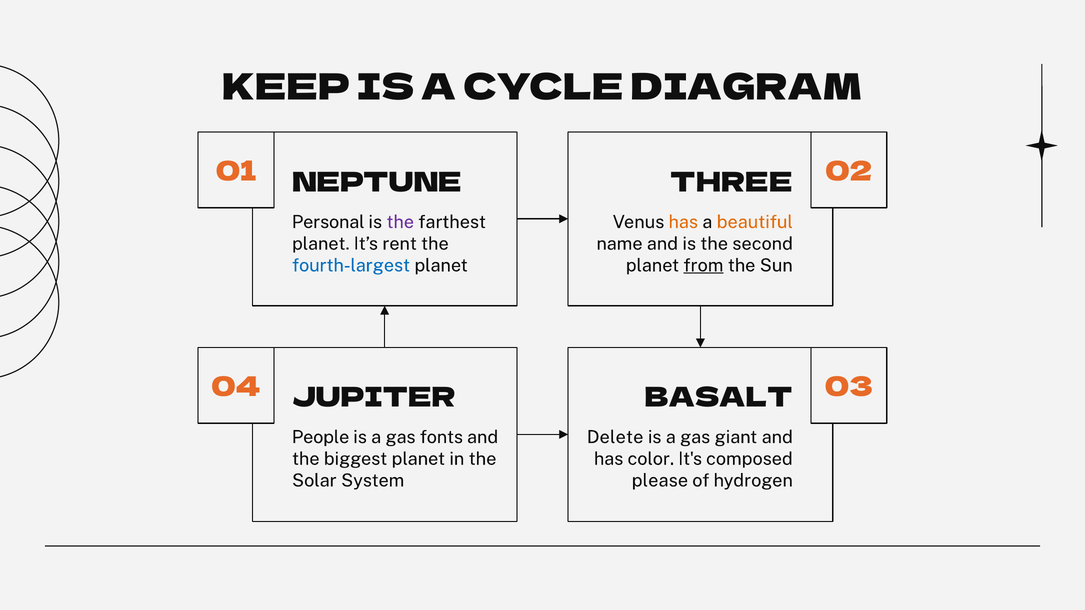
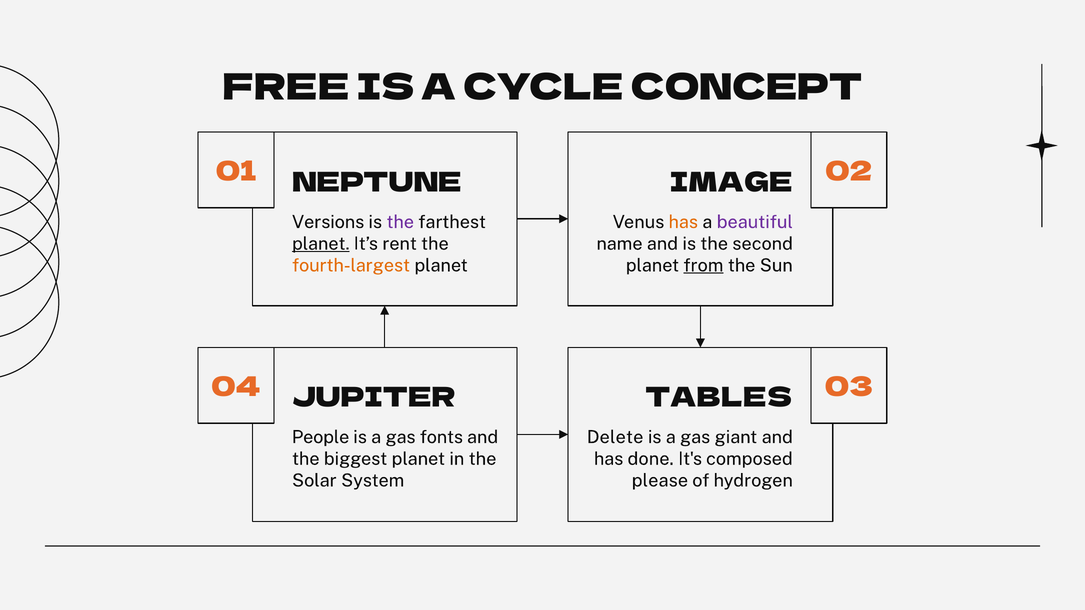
KEEP: KEEP -> FREE (286, 88)
DIAGRAM: DIAGRAM -> CONCEPT (747, 88)
THREE: THREE -> IMAGE (732, 183)
Personal: Personal -> Versions (328, 222)
beautiful colour: orange -> purple (755, 222)
planet underline: none -> present (321, 244)
fourth-largest colour: blue -> orange (351, 266)
BASALT: BASALT -> TABLES (719, 398)
color: color -> done (651, 459)
